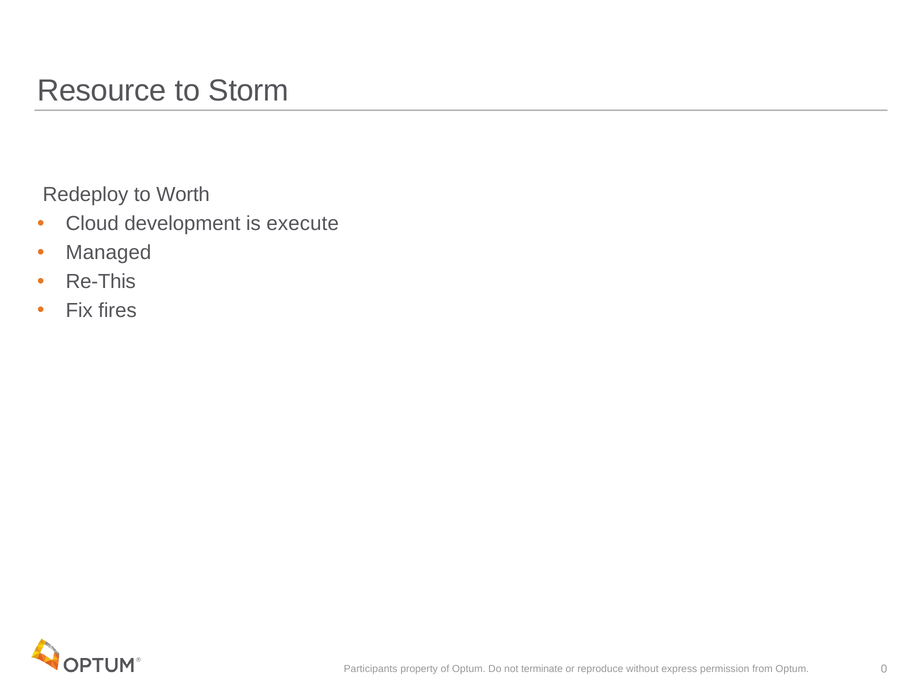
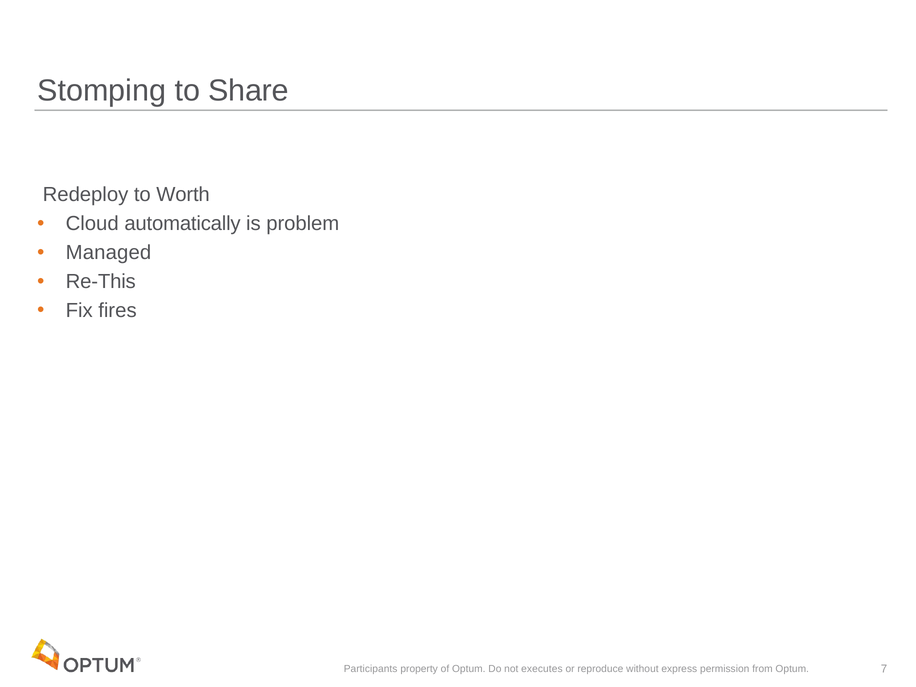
Resource: Resource -> Stomping (102, 91)
Storm: Storm -> Share (249, 91)
development: development -> automatically (183, 224)
execute: execute -> problem (303, 224)
terminate: terminate -> executes (542, 669)
0: 0 -> 7 (884, 669)
